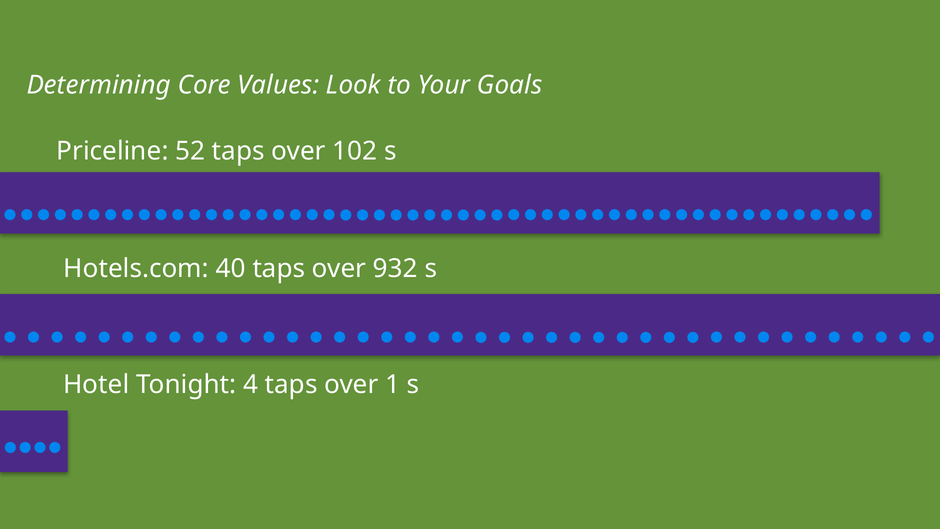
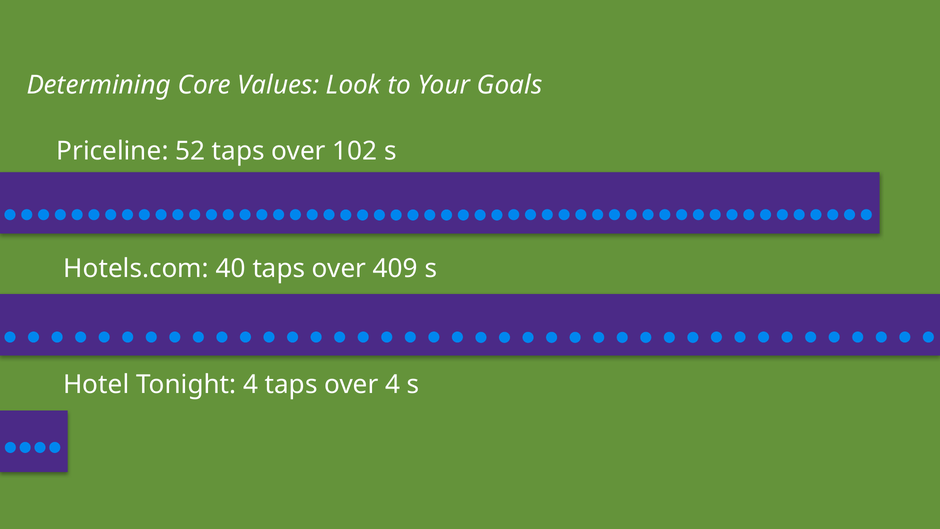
932: 932 -> 409 (395, 269)
over 1: 1 -> 4 (393, 385)
